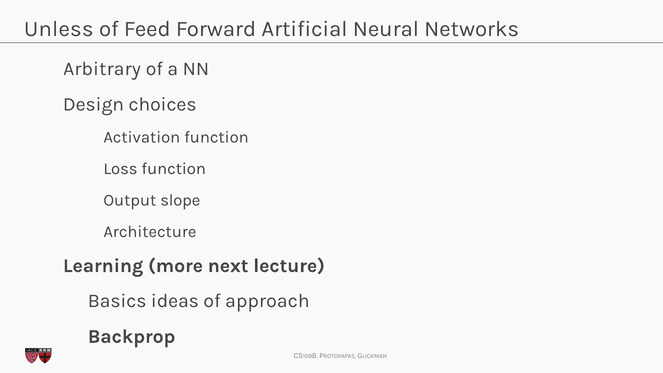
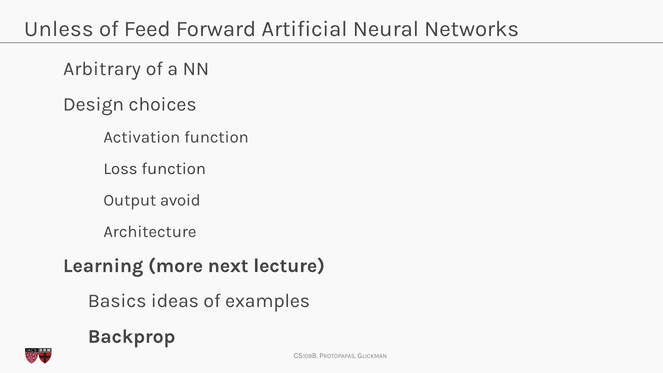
slope: slope -> avoid (180, 200)
approach: approach -> examples (268, 301)
